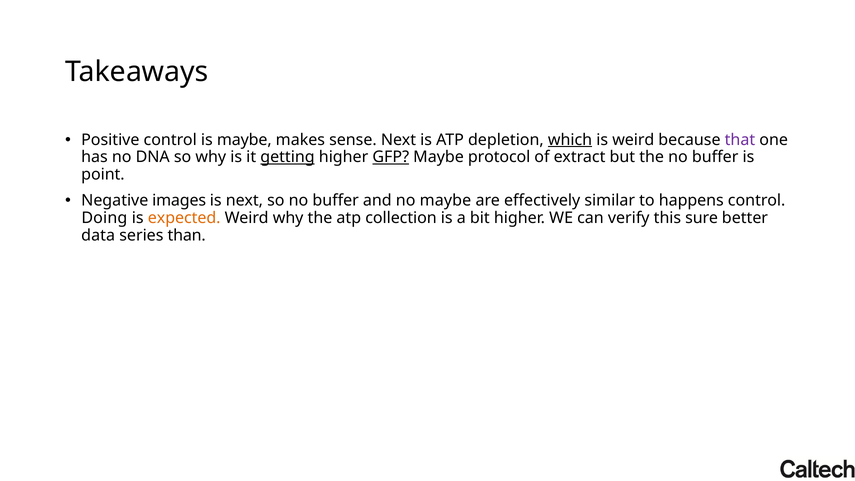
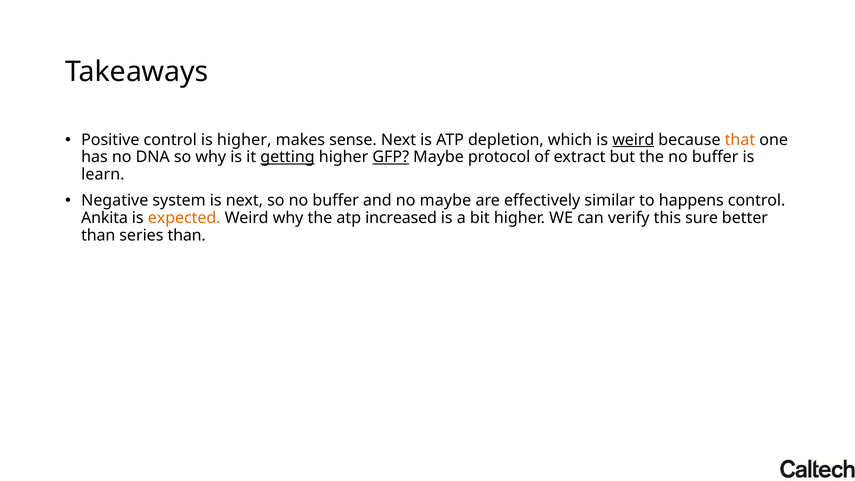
is maybe: maybe -> higher (244, 140)
which underline: present -> none (570, 140)
weird underline: none -> present (633, 140)
that colour: purple -> orange (740, 140)
point: point -> learn (103, 174)
images: images -> system (179, 201)
Doing: Doing -> Ankita (105, 218)
collection: collection -> increased (401, 218)
data: data -> than (98, 235)
